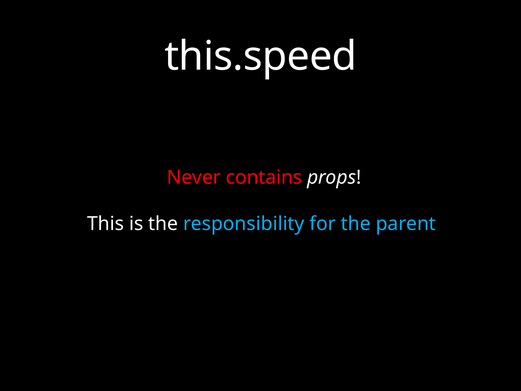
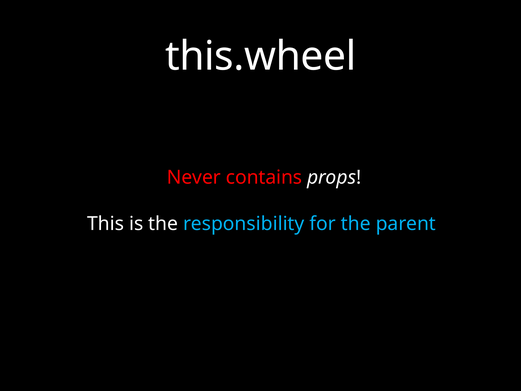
this.speed: this.speed -> this.wheel (261, 56)
